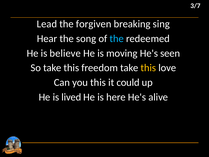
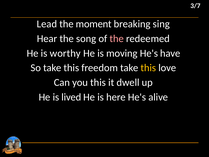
forgiven: forgiven -> moment (94, 24)
the colour: light blue -> pink (117, 39)
believe: believe -> worthy (65, 53)
seen: seen -> have (170, 53)
could: could -> dwell (128, 82)
